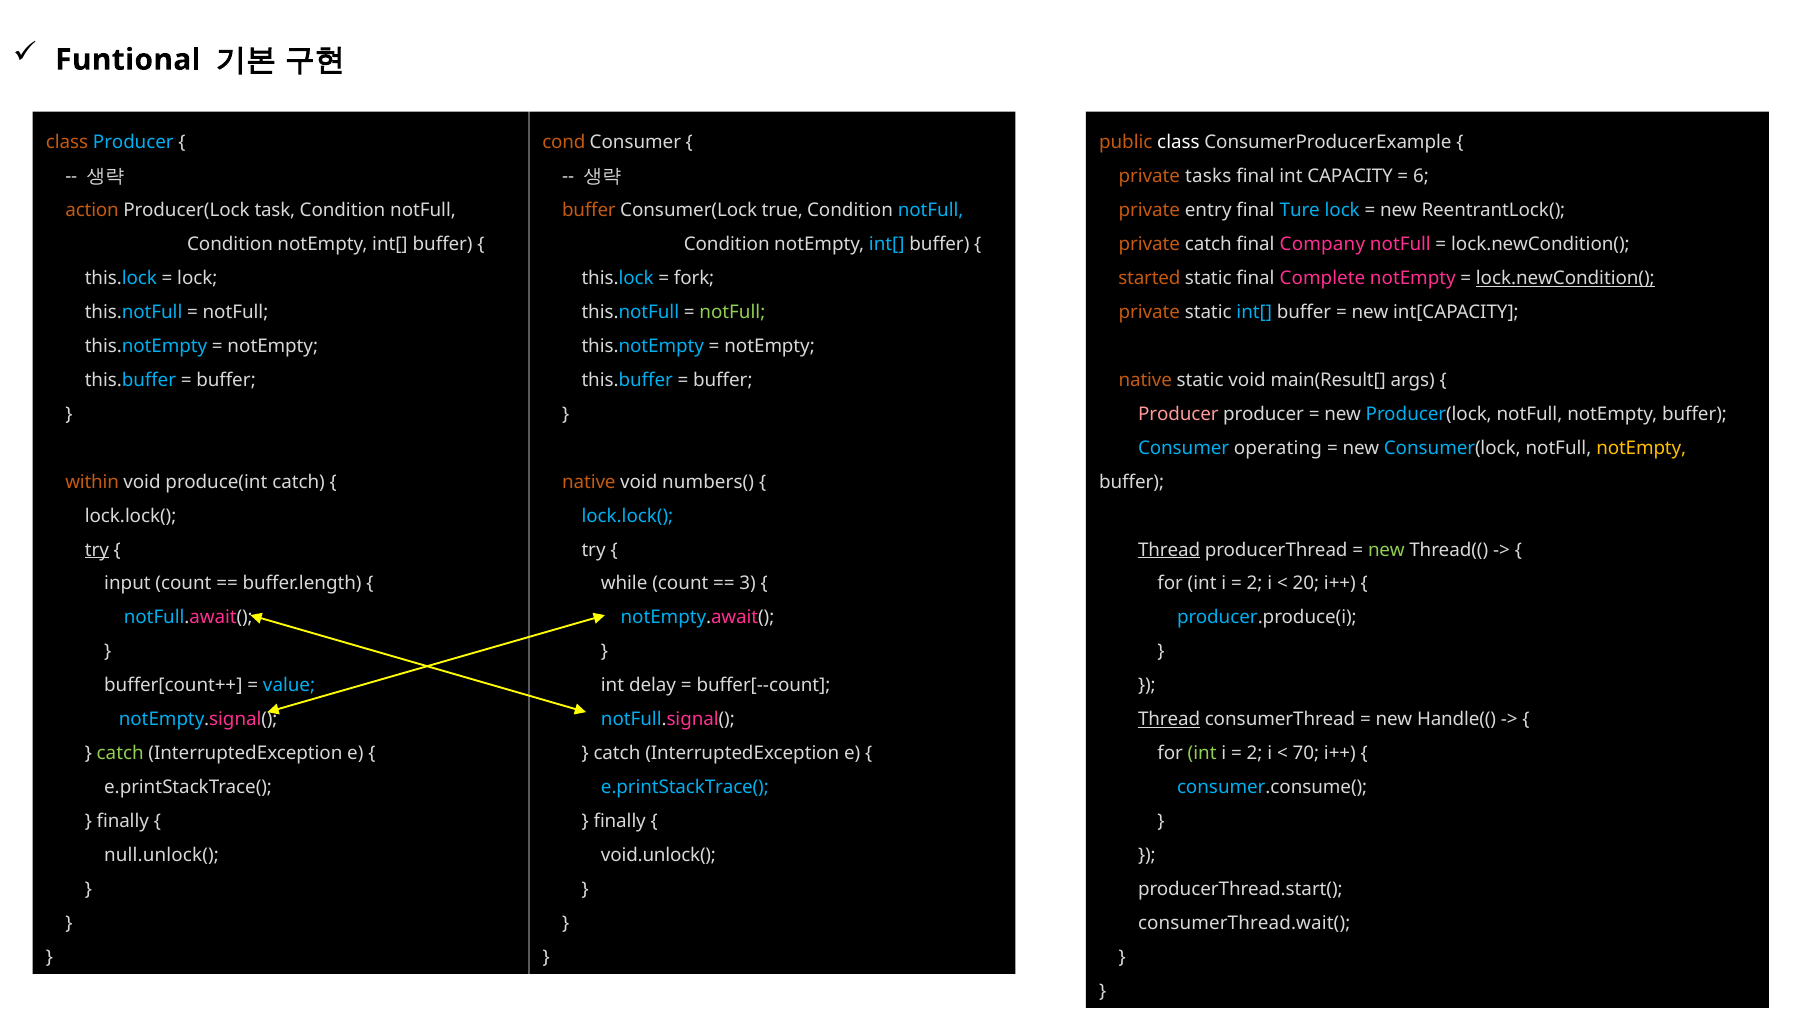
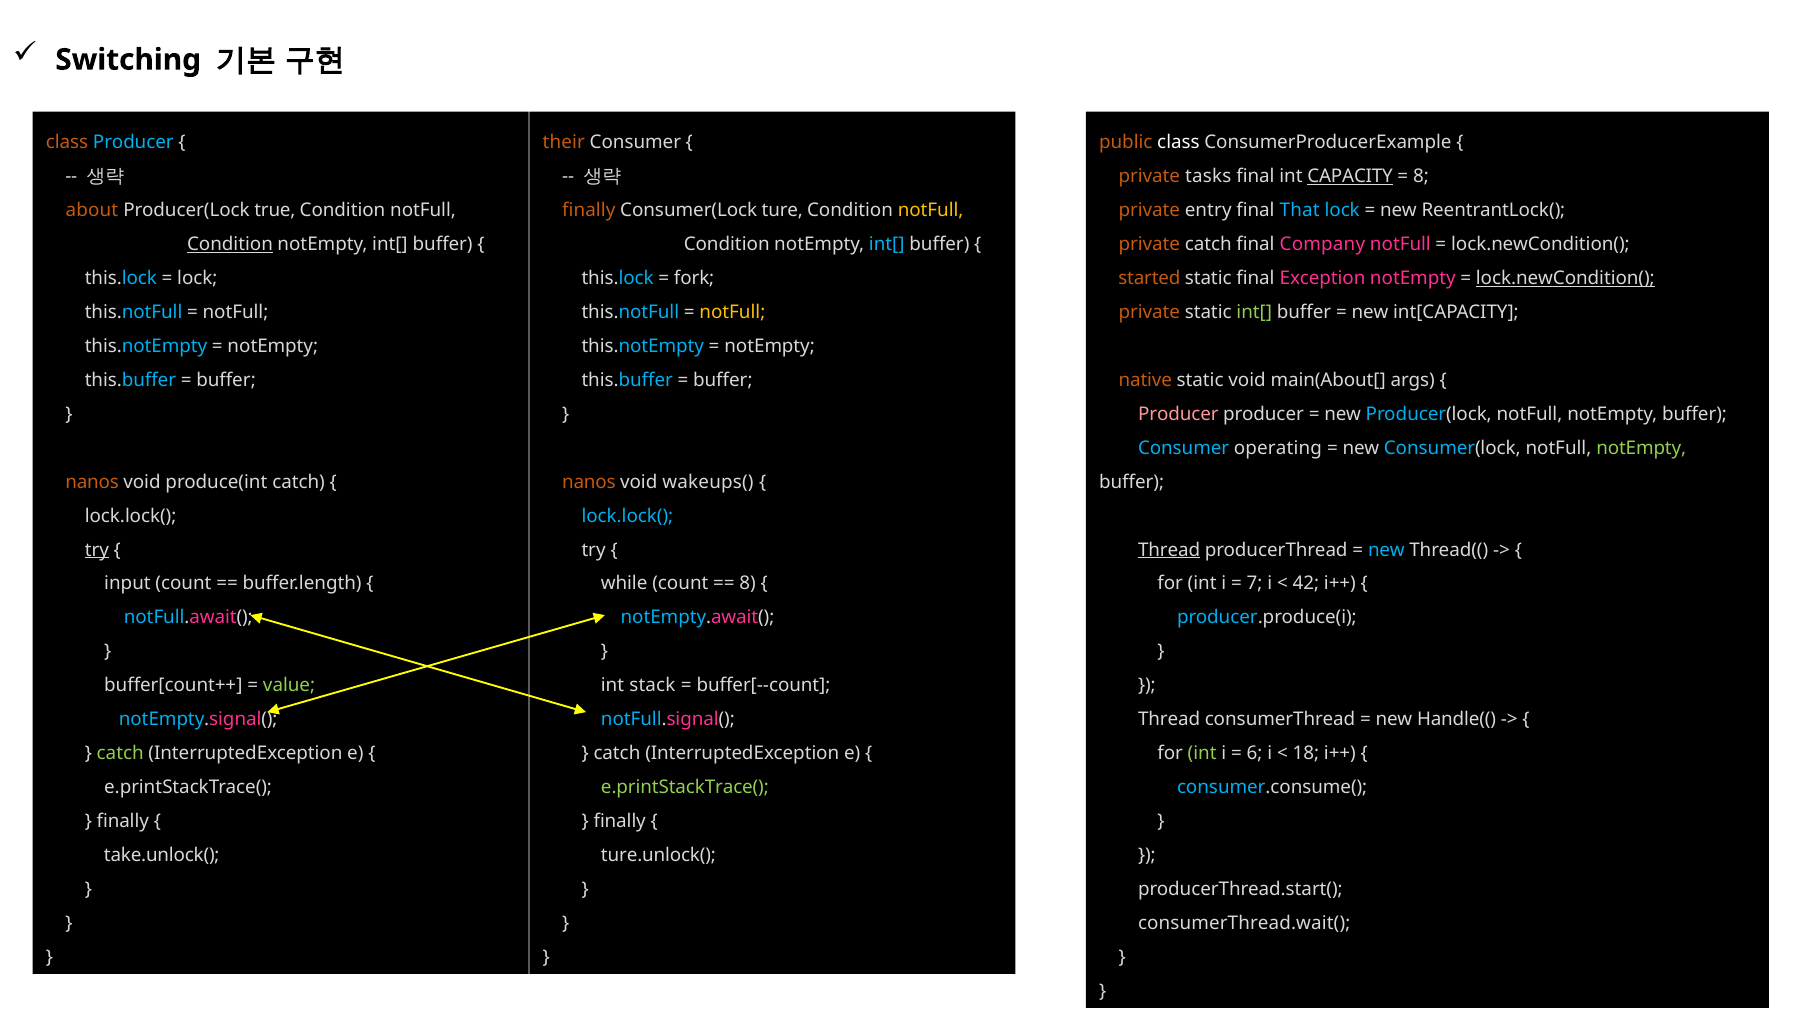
Funtional: Funtional -> Switching (128, 60)
cond: cond -> their (564, 142)
CAPACITY underline: none -> present (1350, 176)
6: 6 -> 8 (1421, 176)
action: action -> about (92, 210)
task: task -> true (275, 210)
buffer: buffer -> finally (589, 210)
true: true -> ture (782, 210)
notFull colour: light blue -> yellow (931, 210)
Ture: Ture -> That (1300, 210)
Condition underline: none -> present (230, 244)
Complete: Complete -> Exception (1323, 278)
notFull colour: light green -> yellow (732, 312)
int[ colour: light blue -> light green (1254, 312)
main(Result[: main(Result[ -> main(About[ (1328, 380)
notEmpty colour: yellow -> light green (1641, 448)
within: within -> nanos (92, 482)
native: native -> nanos (589, 482)
numbers(: numbers( -> wakeups( (708, 482)
new colour: light green -> light blue (1386, 549)
3: 3 -> 8 (748, 583)
2: 2 -> 7 (1255, 583)
20: 20 -> 42 (1306, 583)
value colour: light blue -> light green (289, 685)
delay: delay -> stack (652, 685)
Thread underline: present -> none (1169, 719)
2: 2 -> 6 (1255, 753)
70: 70 -> 18 (1306, 753)
e.printStackTrace( colour: light blue -> light green (685, 787)
null.unlock(: null.unlock( -> take.unlock( (162, 855)
void.unlock(: void.unlock( -> ture.unlock( (658, 855)
